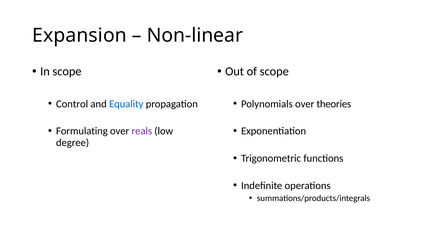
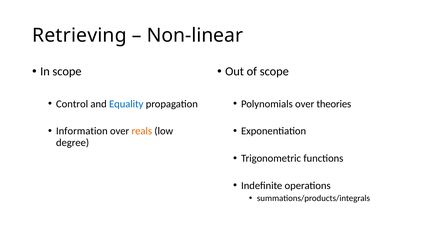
Expansion: Expansion -> Retrieving (79, 36)
Formulating: Formulating -> Information (82, 131)
reals colour: purple -> orange (142, 131)
